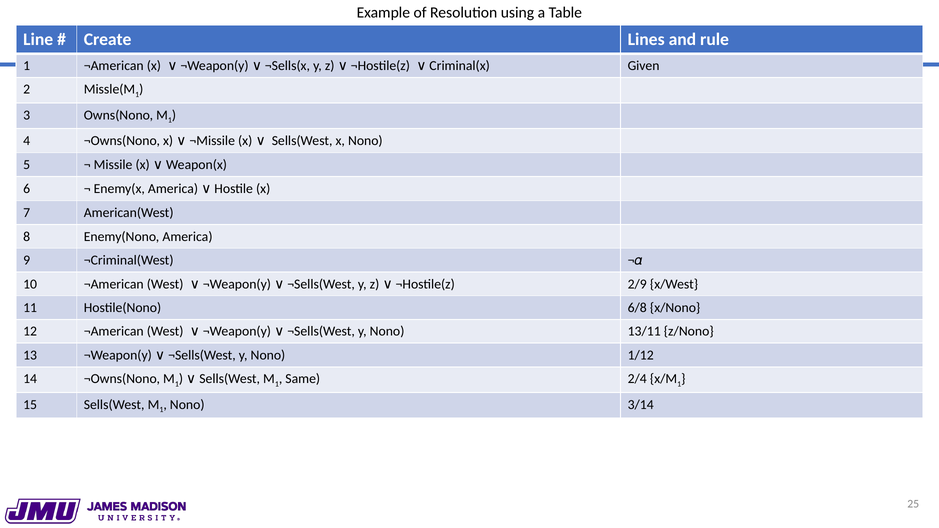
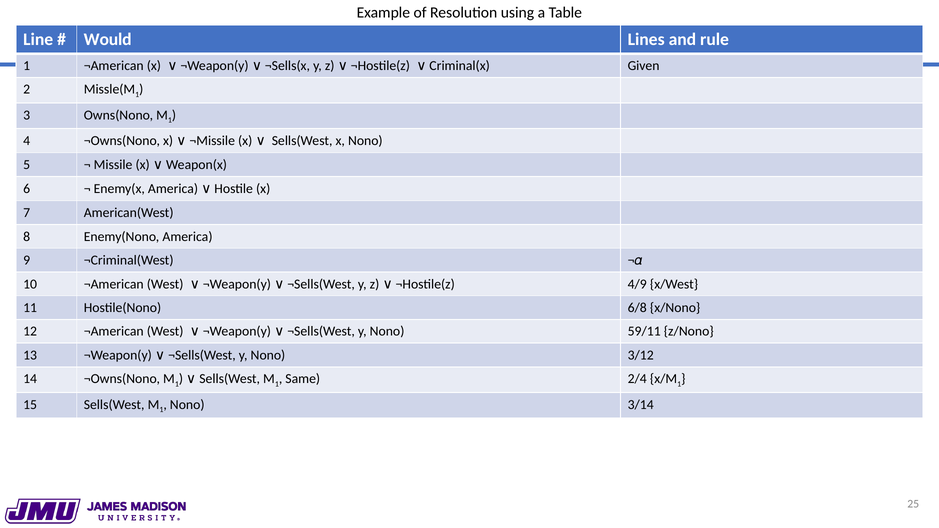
Create: Create -> Would (108, 40)
2/9: 2/9 -> 4/9 (637, 284)
13/11: 13/11 -> 59/11 (644, 332)
1/12: 1/12 -> 3/12 (641, 355)
